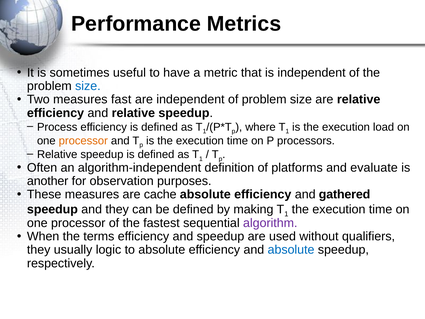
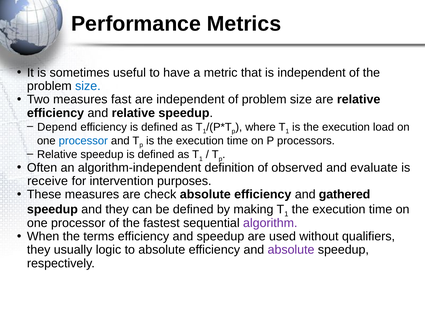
Process: Process -> Depend (57, 127)
processor colour: orange -> blue (83, 141)
platforms: platforms -> observed (297, 168)
another: another -> receive (48, 181)
observation: observation -> intervention (122, 181)
cache: cache -> check (160, 194)
absolute colour: blue -> purple (291, 250)
